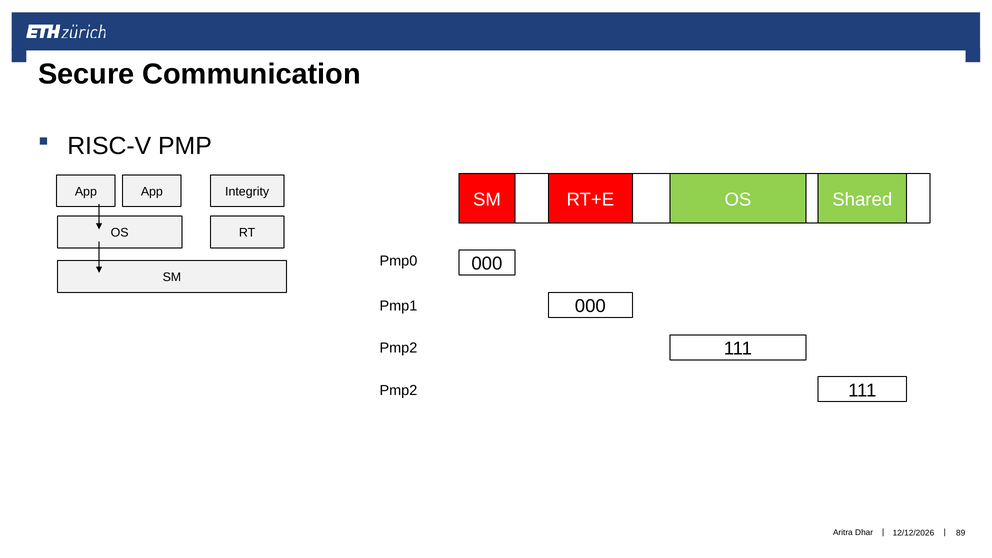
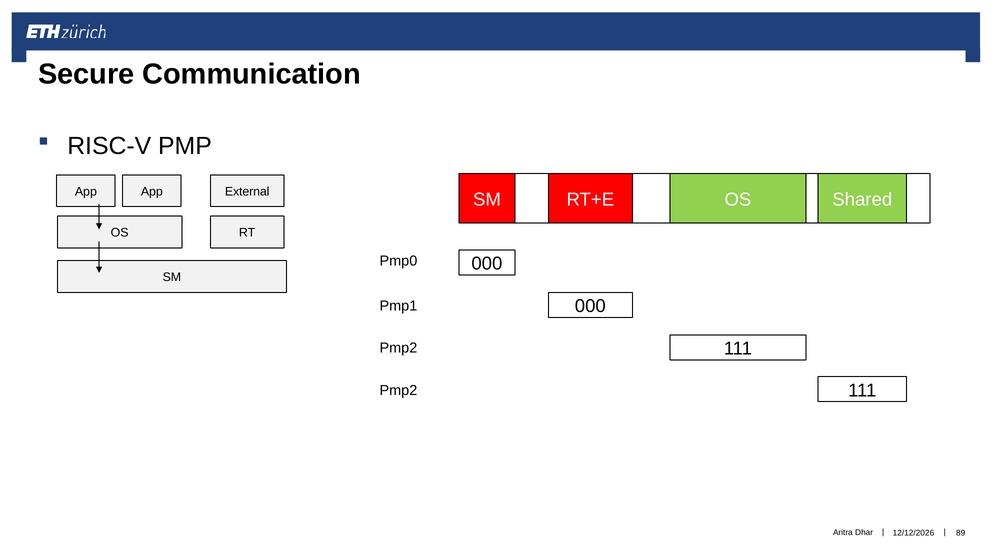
Integrity: Integrity -> External (247, 192)
